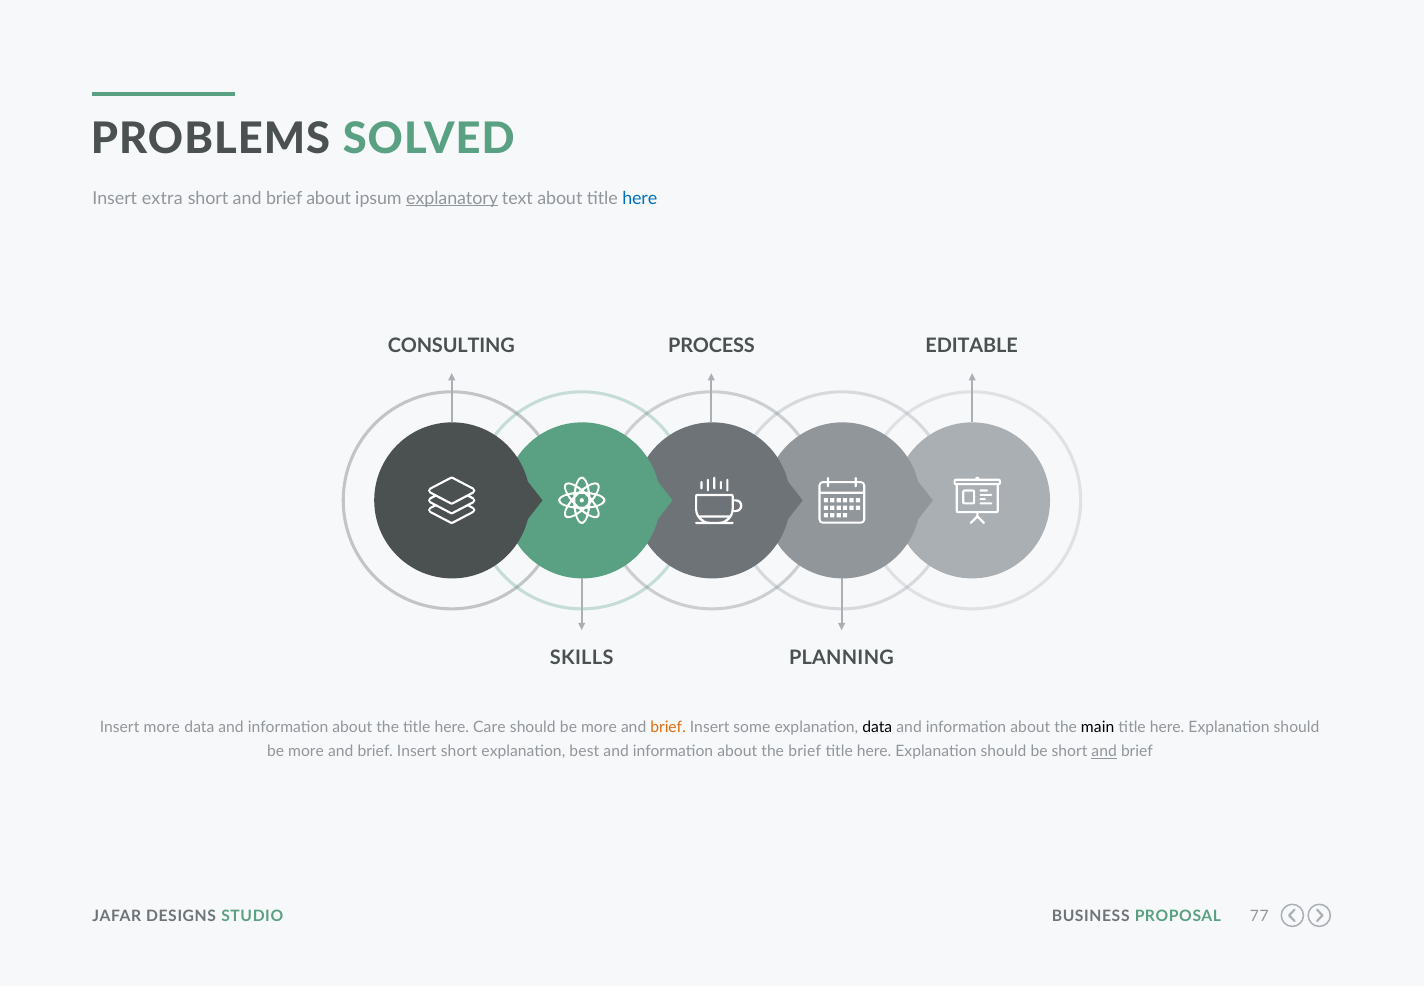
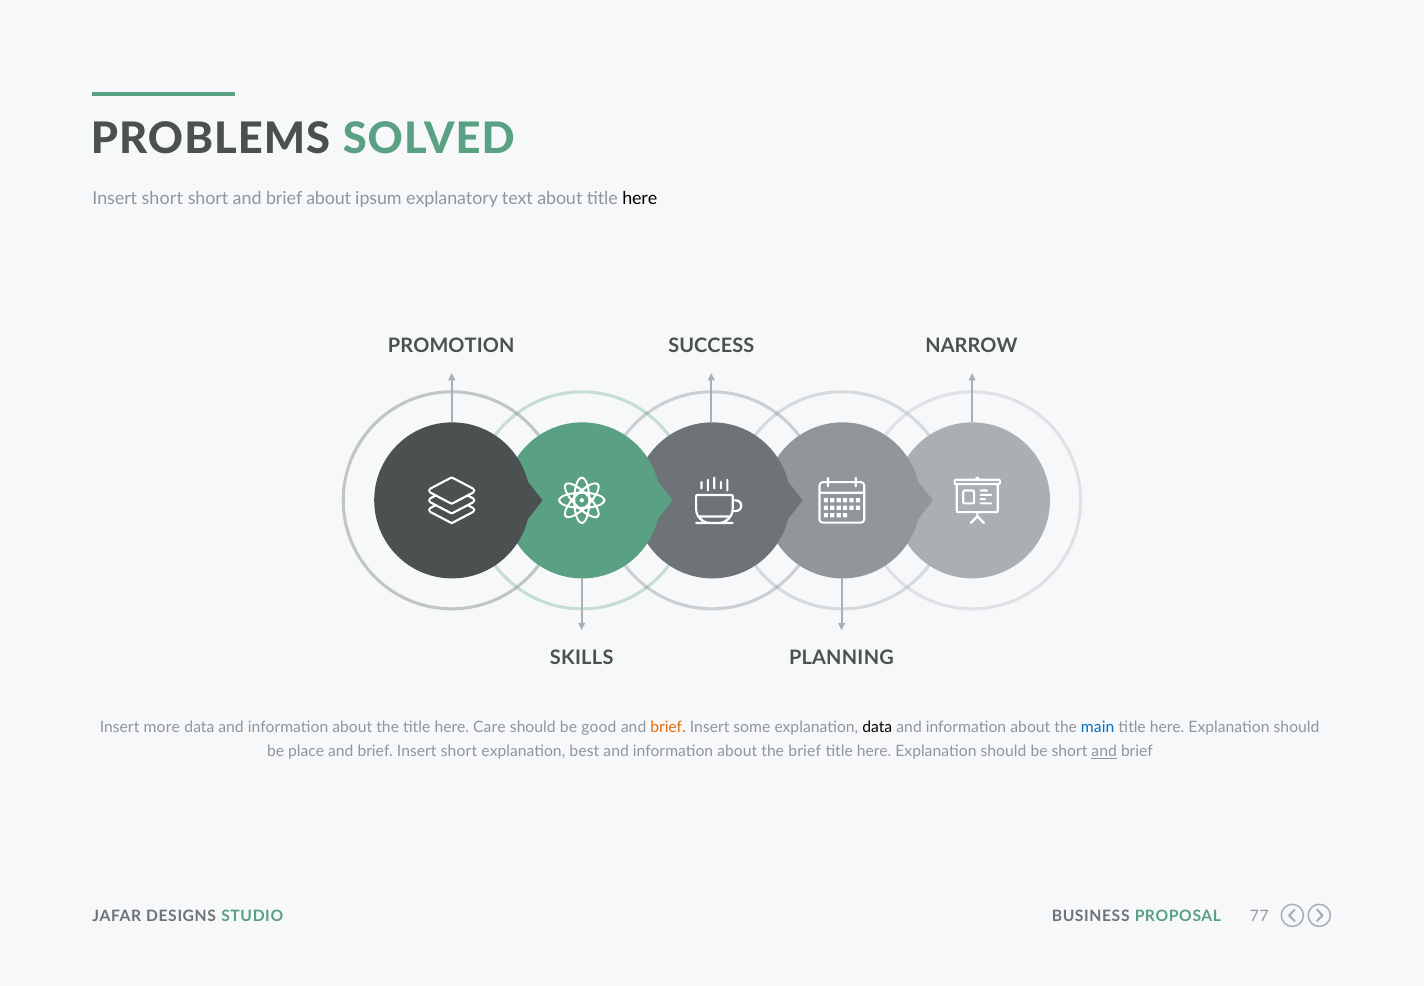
extra: extra -> short (162, 198)
explanatory underline: present -> none (452, 198)
here colour: blue -> black (640, 198)
CONSULTING: CONSULTING -> PROMOTION (451, 346)
PROCESS: PROCESS -> SUCCESS (711, 346)
EDITABLE: EDITABLE -> NARROW (971, 346)
more: more -> good (599, 727)
main colour: black -> blue (1098, 727)
more: more -> place (306, 751)
